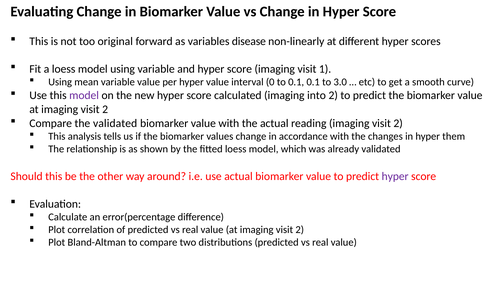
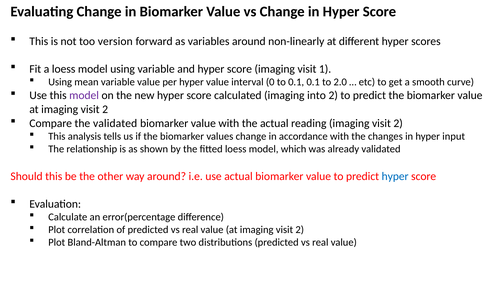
original: original -> version (115, 41)
variables disease: disease -> around (249, 41)
3.0: 3.0 -> 2.0 (340, 82)
them: them -> input (454, 136)
hyper colour: purple -> blue (395, 176)
